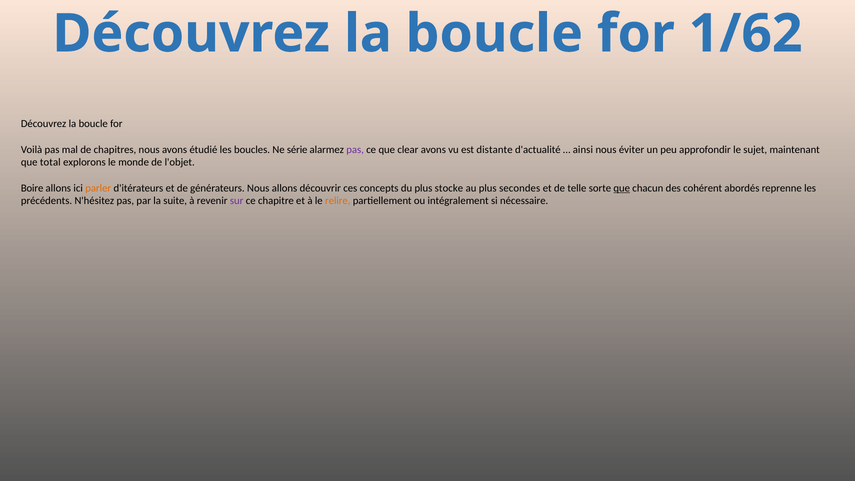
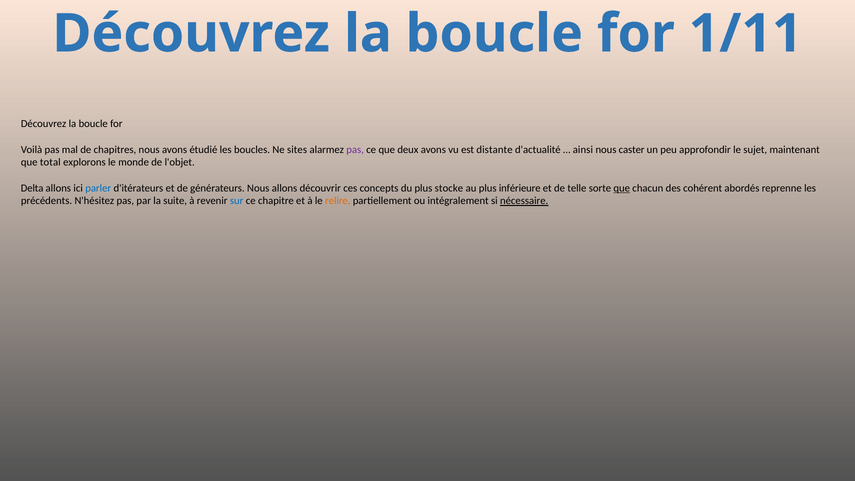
1/62: 1/62 -> 1/11 (746, 34)
série: série -> sites (297, 150)
clear: clear -> deux (408, 150)
éviter: éviter -> caster (632, 150)
Boire: Boire -> Delta (32, 188)
parler colour: orange -> blue (98, 188)
secondes: secondes -> inférieure (520, 188)
sur colour: purple -> blue (237, 201)
nécessaire underline: none -> present (524, 201)
